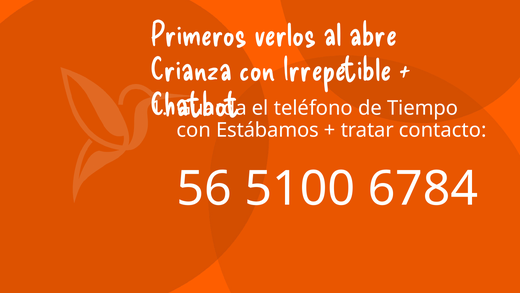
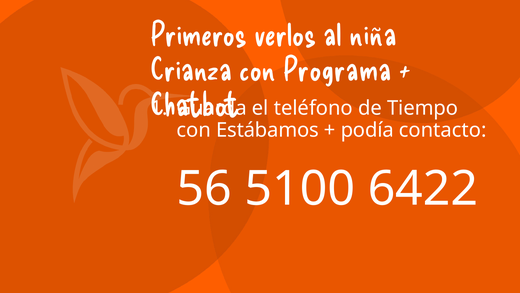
abre: abre -> niña (373, 35)
Irrepetible: Irrepetible -> Programa (337, 70)
tratar: tratar -> podía (367, 130)
6784: 6784 -> 6422 (423, 189)
